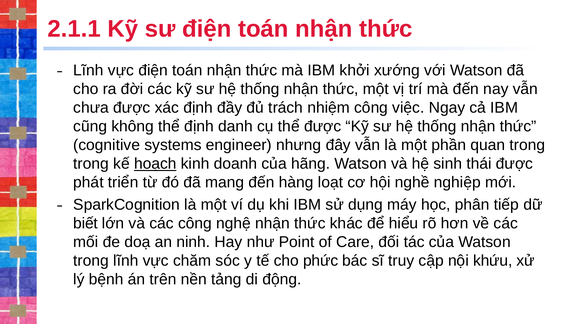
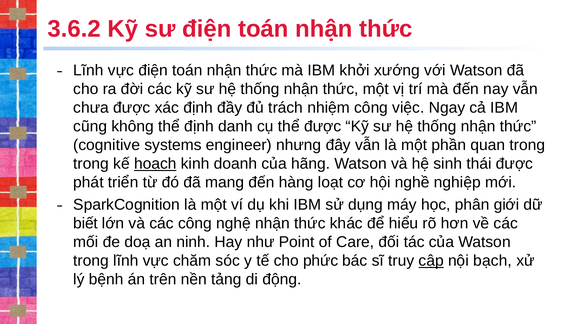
2.1.1: 2.1.1 -> 3.6.2 (74, 29)
tiếp: tiếp -> giới (507, 205)
cập underline: none -> present (431, 261)
khứu: khứu -> bạch (493, 261)
